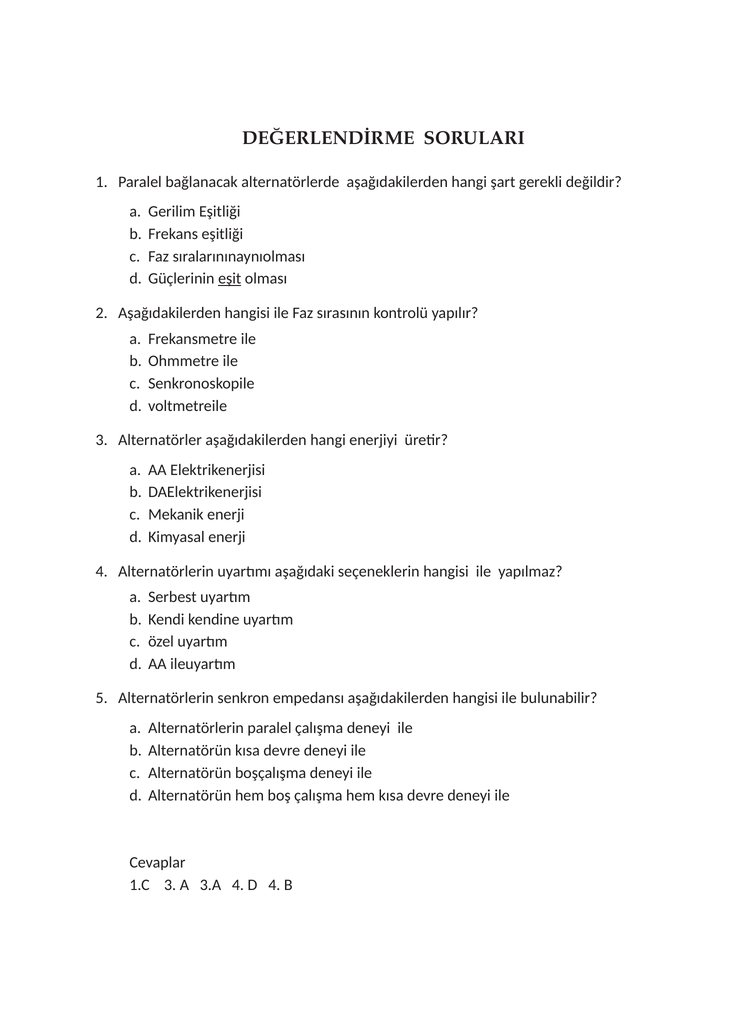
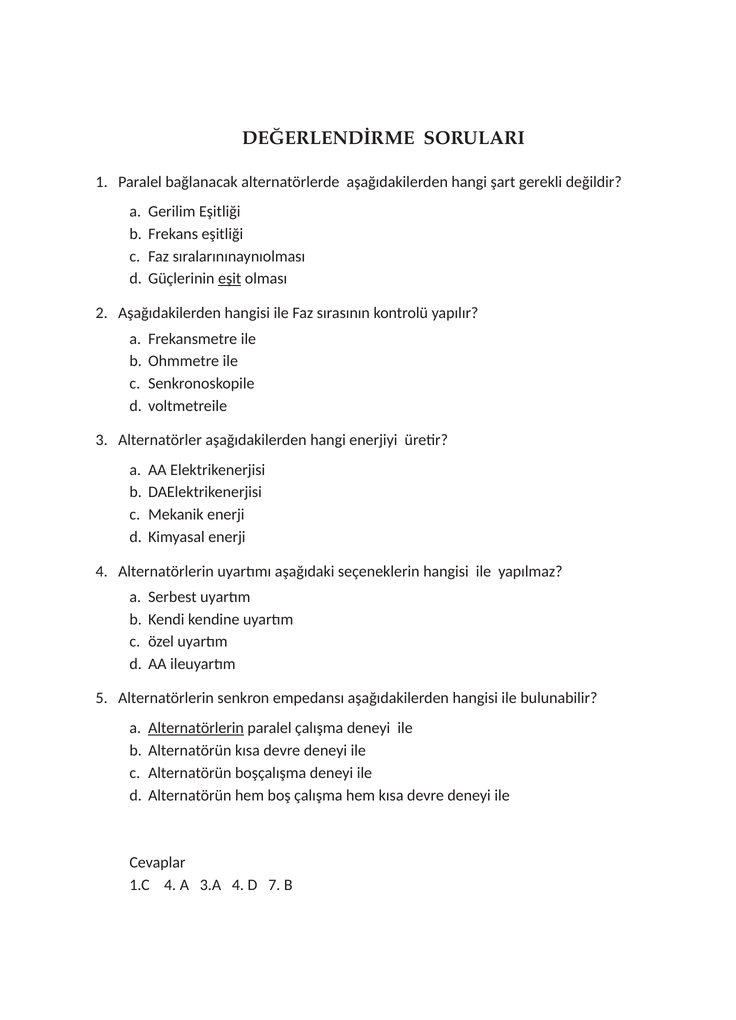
Alternatörlerin underline: none -> present (196, 728)
1.C 3: 3 -> 4 (170, 885)
D 4: 4 -> 7 (274, 885)
